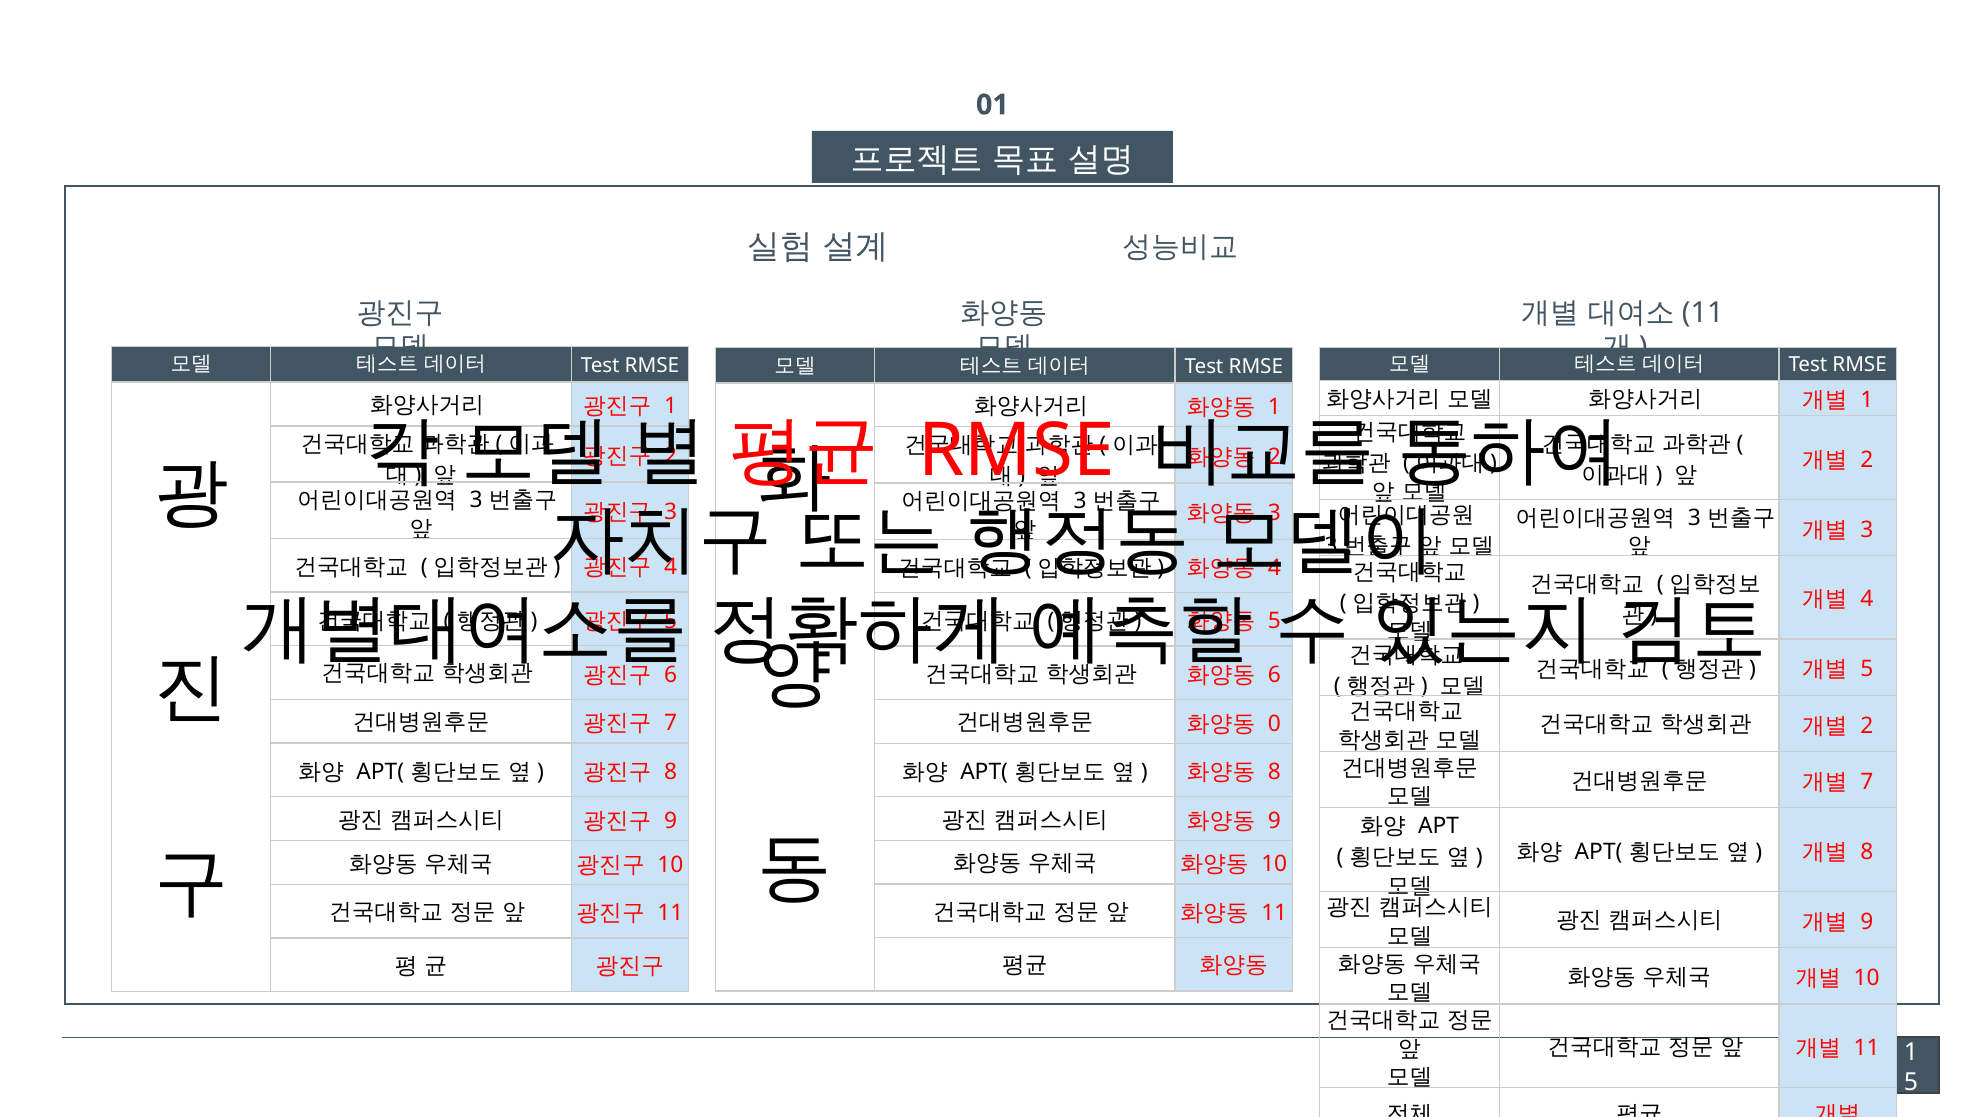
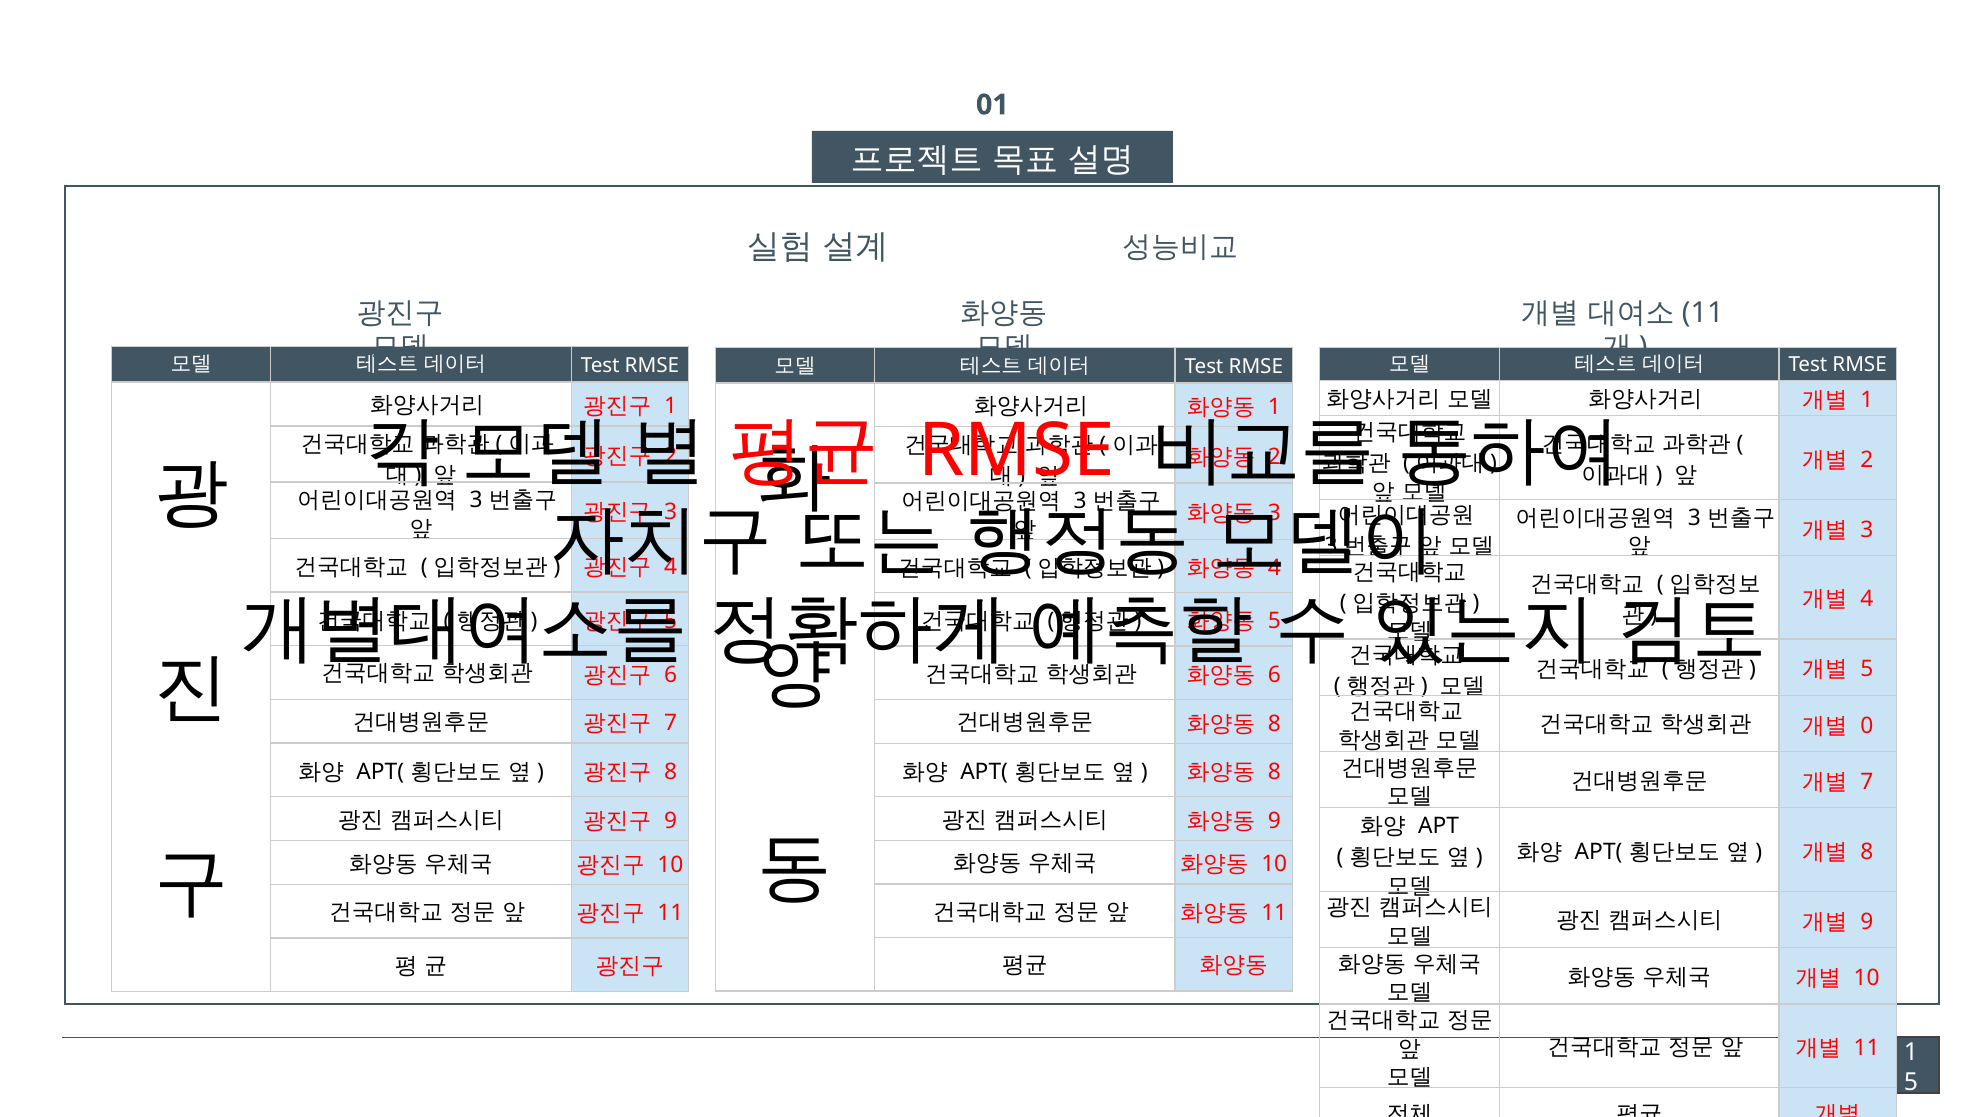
0: 0 -> 8 (1274, 723)
2: 2 -> 0 (1867, 725)
